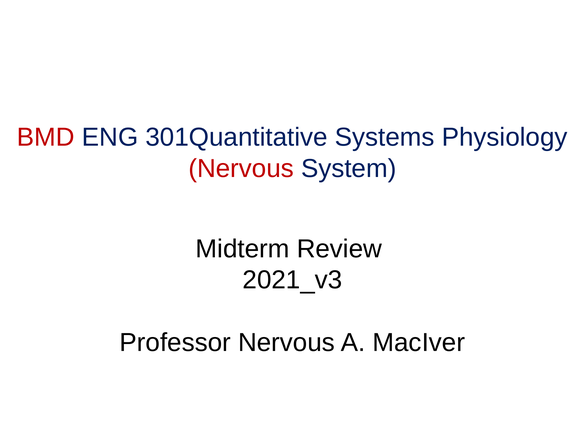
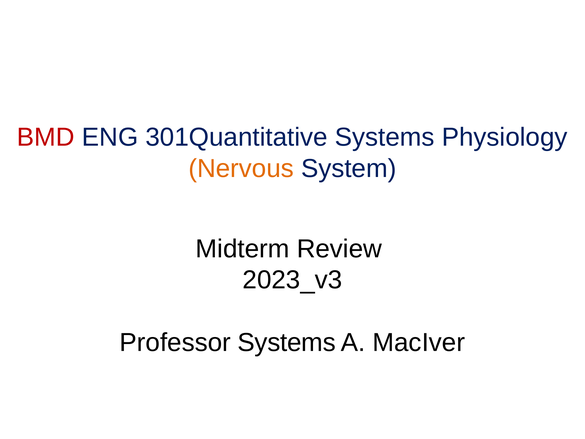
Nervous colour: red -> orange (241, 168)
2021_v3: 2021_v3 -> 2023_v3 (292, 280)
Professor Nervous: Nervous -> Systems (287, 342)
